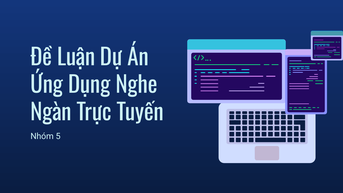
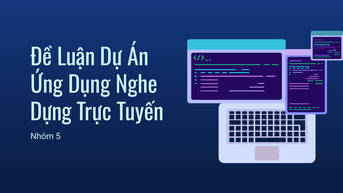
Ngàn: Ngàn -> Dựng (51, 113)
